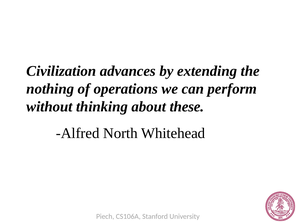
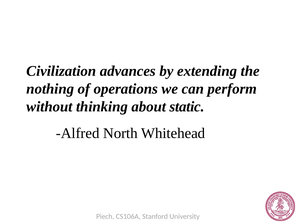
these: these -> static (187, 107)
